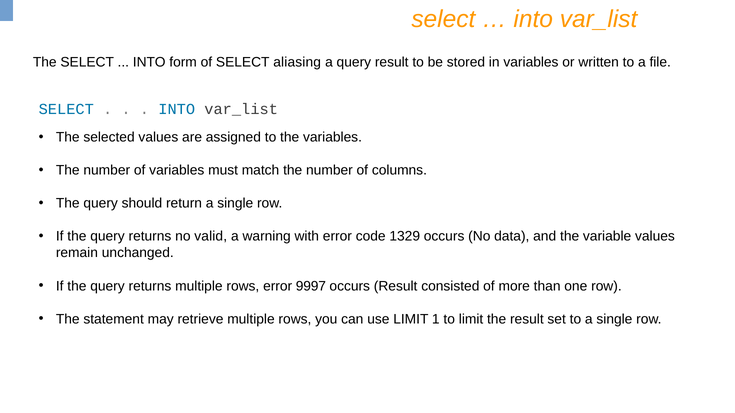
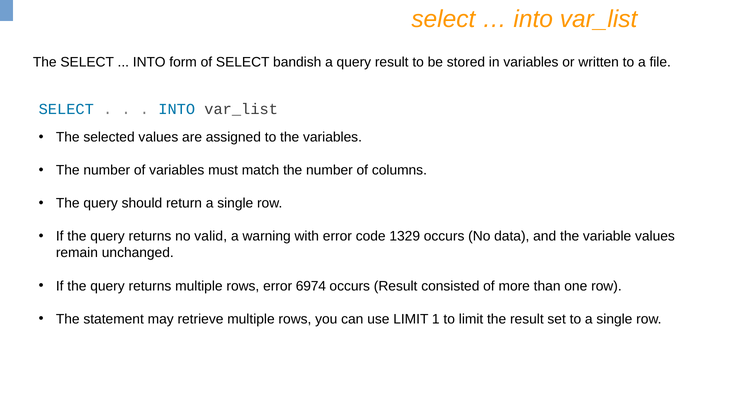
aliasing: aliasing -> bandish (297, 62)
9997: 9997 -> 6974 (311, 286)
